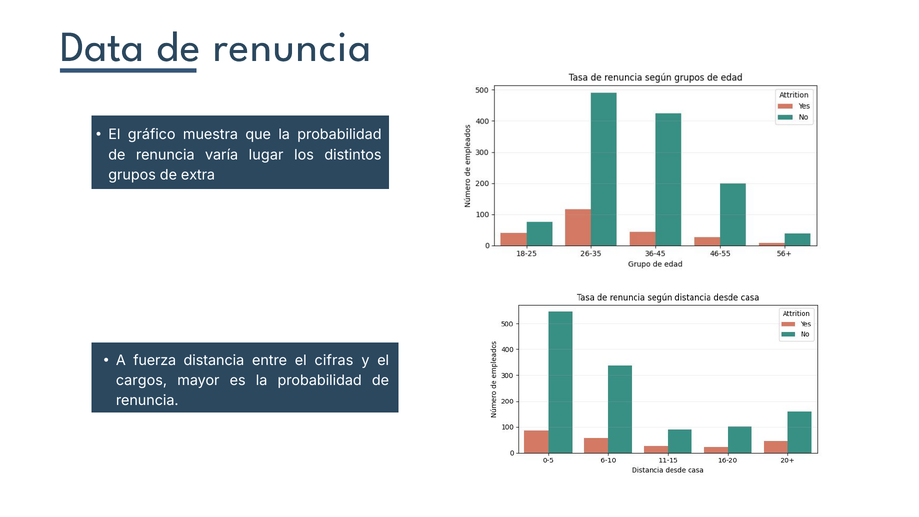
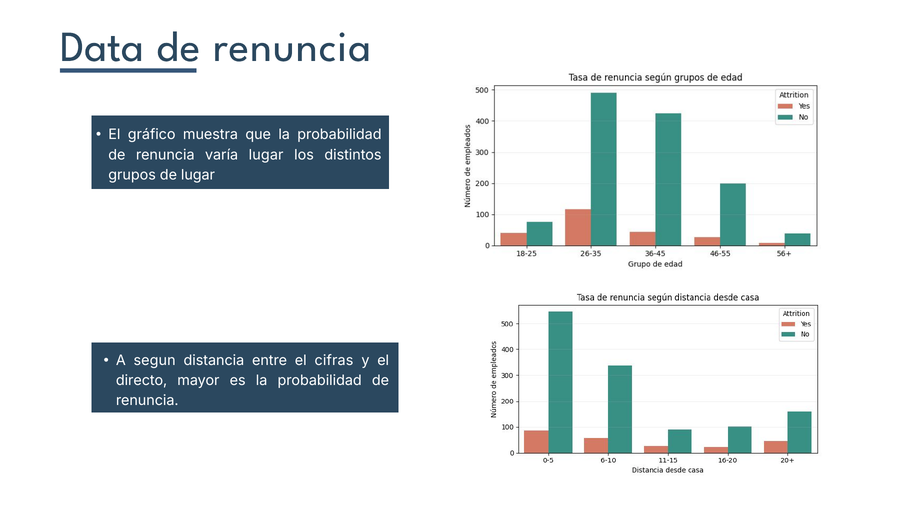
de extra: extra -> lugar (198, 175)
fuerza: fuerza -> segun (155, 361)
cargos: cargos -> directo (142, 381)
